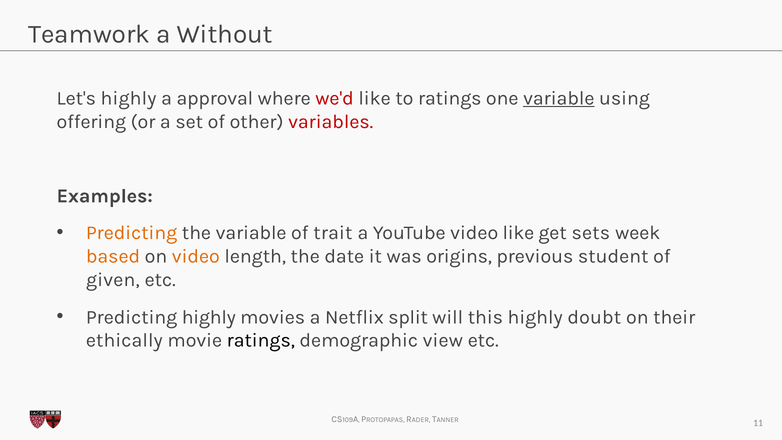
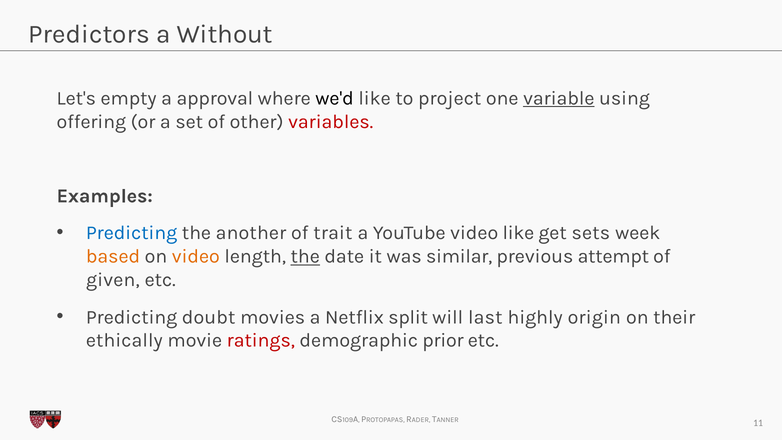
Teamwork: Teamwork -> Predictors (89, 34)
Let's highly: highly -> empty (129, 98)
we'd colour: red -> black (335, 98)
to ratings: ratings -> project (450, 98)
Predicting colour: orange -> blue (132, 233)
the variable: variable -> another (251, 233)
the underline: none -> present (305, 256)
origins: origins -> similar (459, 256)
student: student -> attempt (613, 256)
Predicting highly: highly -> doubt (209, 317)
this: this -> last (485, 317)
doubt: doubt -> origin (594, 317)
ratings colour: black -> red (261, 340)
view: view -> prior (443, 340)
